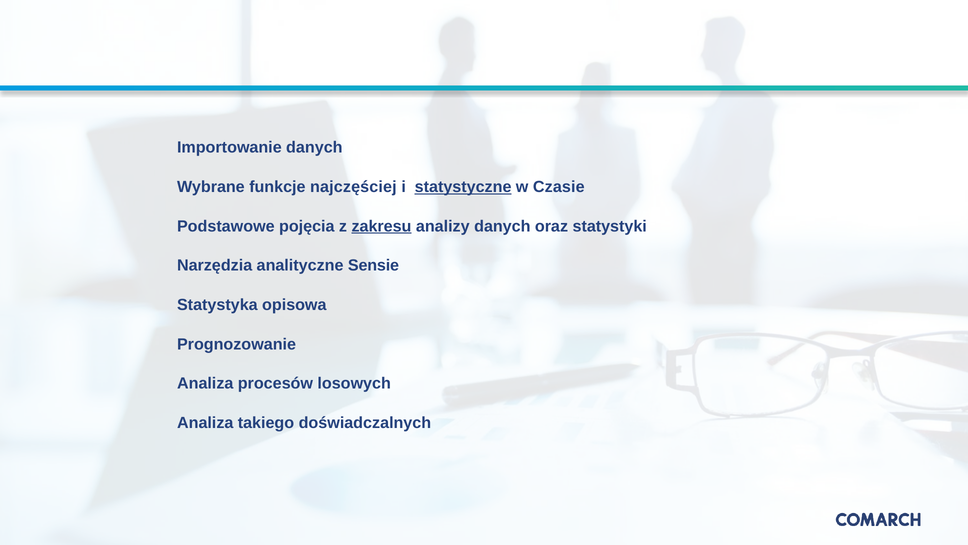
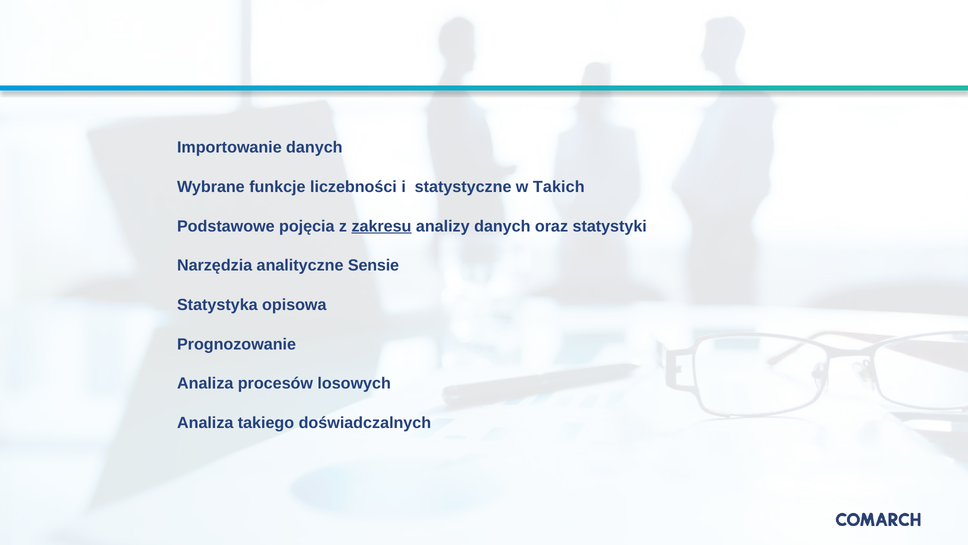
najczęściej: najczęściej -> liczebności (353, 187)
statystyczne underline: present -> none (463, 187)
Czasie: Czasie -> Takich (559, 187)
